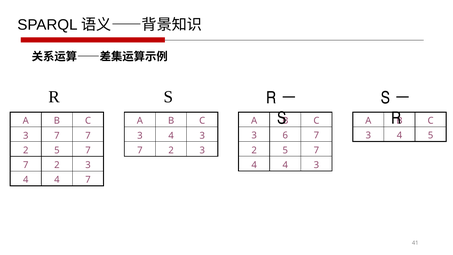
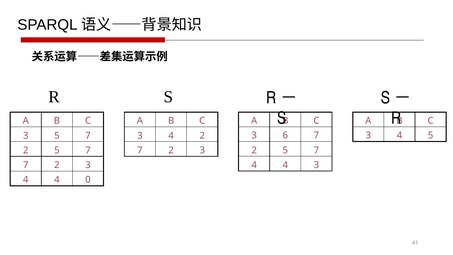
7: 7 -> 5 (57, 135)
3 4 3: 3 -> 2 (202, 135)
4 7: 7 -> 0 (88, 180)
